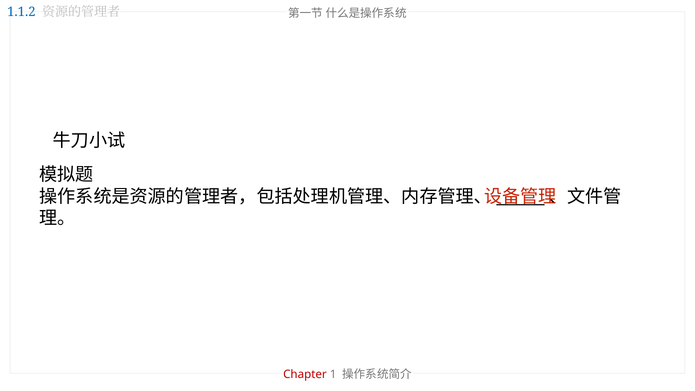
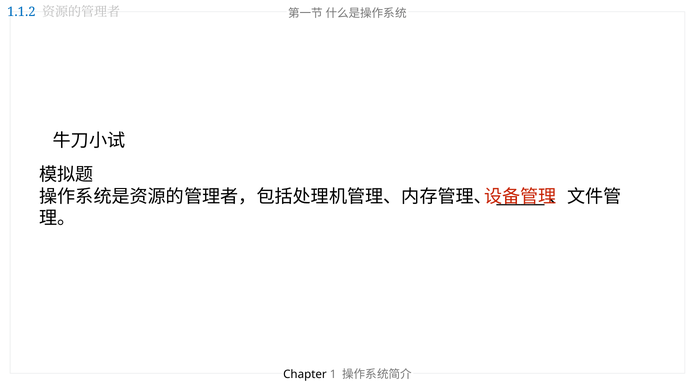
Chapter colour: red -> black (305, 374)
